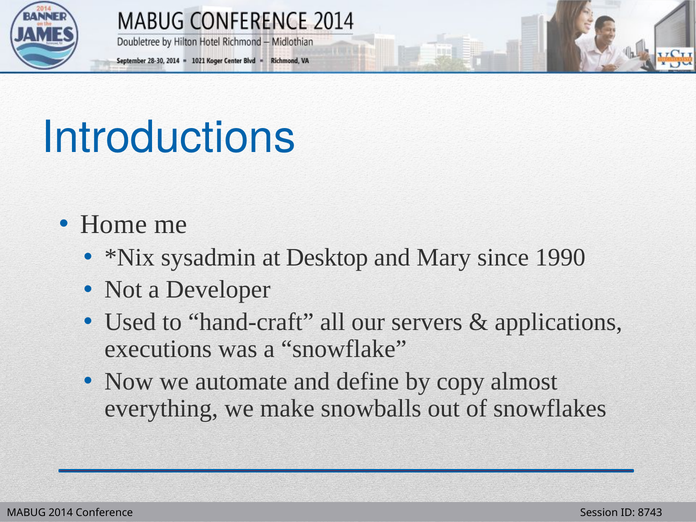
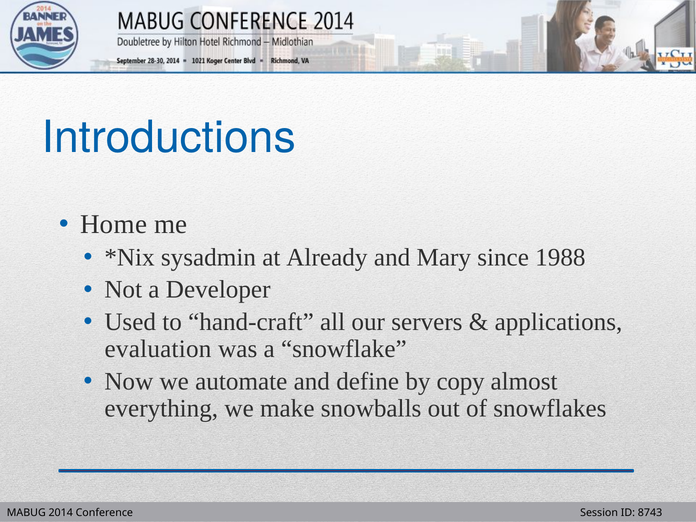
Desktop: Desktop -> Already (327, 257)
1990: 1990 -> 1988 (560, 257)
executions: executions -> evaluation (158, 349)
